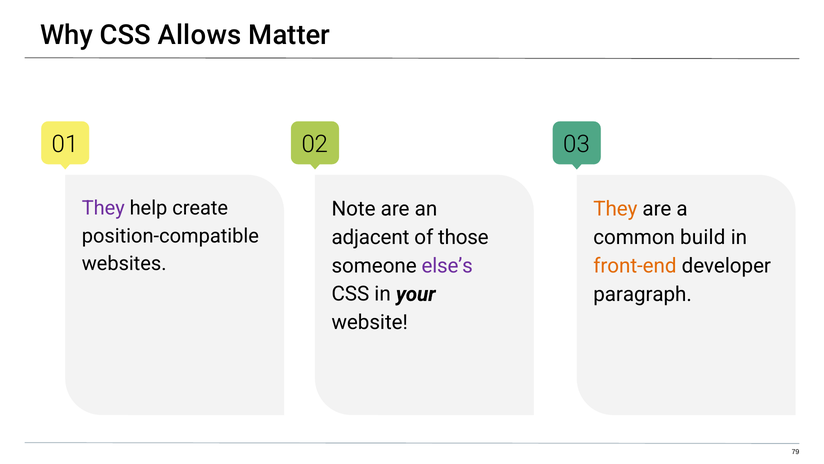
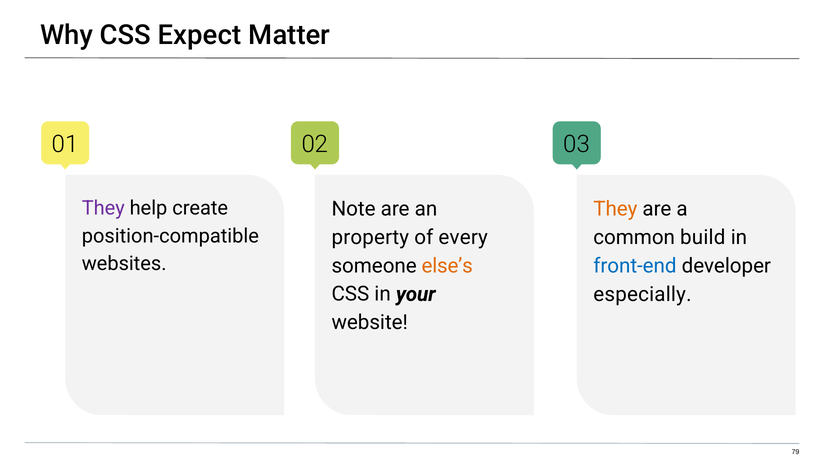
Allows: Allows -> Expect (200, 35)
adjacent: adjacent -> property (370, 237)
those: those -> every (463, 237)
else’s colour: purple -> orange (447, 265)
front-end colour: orange -> blue (635, 266)
paragraph: paragraph -> especially (642, 294)
